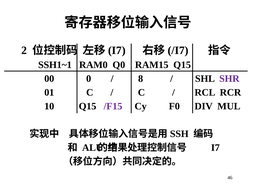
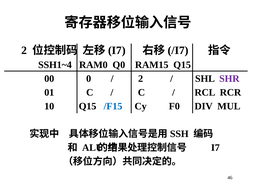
SSH1~1: SSH1~1 -> SSH1~4 (55, 65)
8: 8 -> 2 (141, 79)
/F15 colour: purple -> blue (113, 107)
